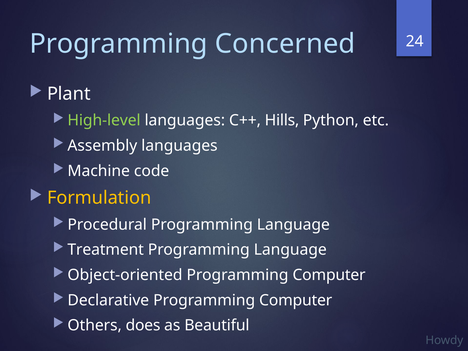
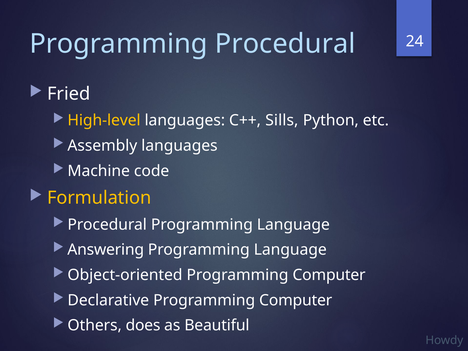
Programming Concerned: Concerned -> Procedural (285, 44)
Plant: Plant -> Fried (69, 94)
High-level colour: light green -> yellow (104, 121)
Hills: Hills -> Sills (282, 121)
Treatment: Treatment -> Answering (106, 250)
